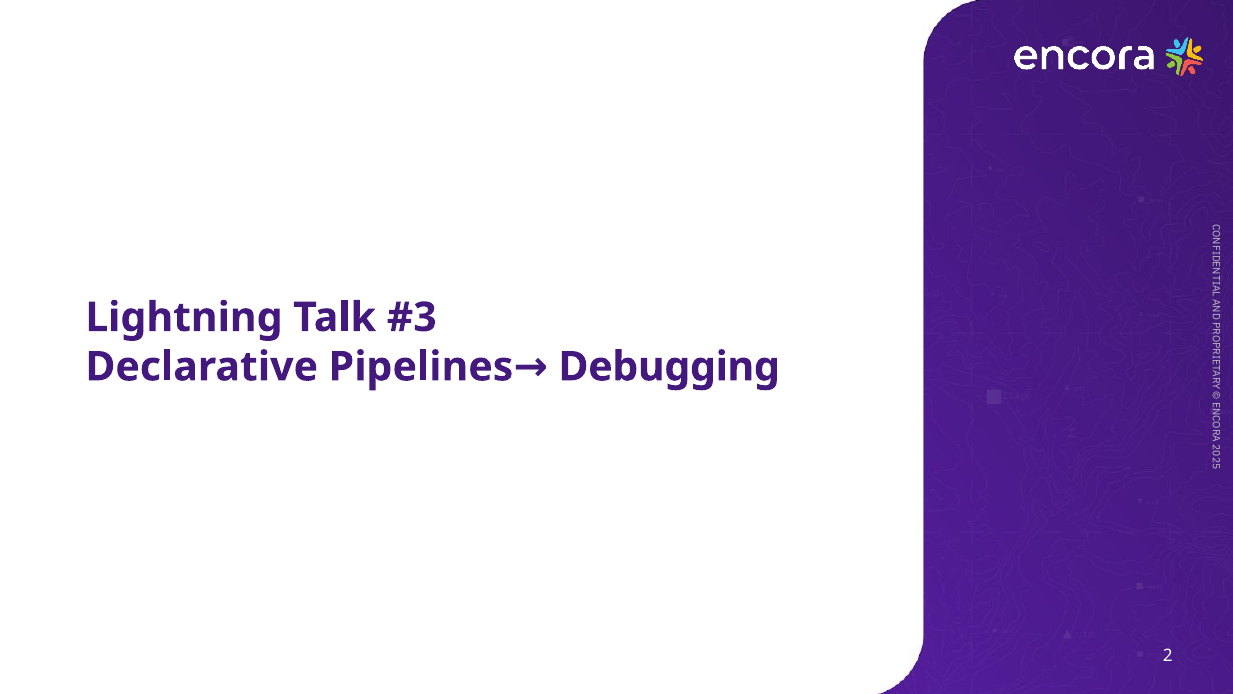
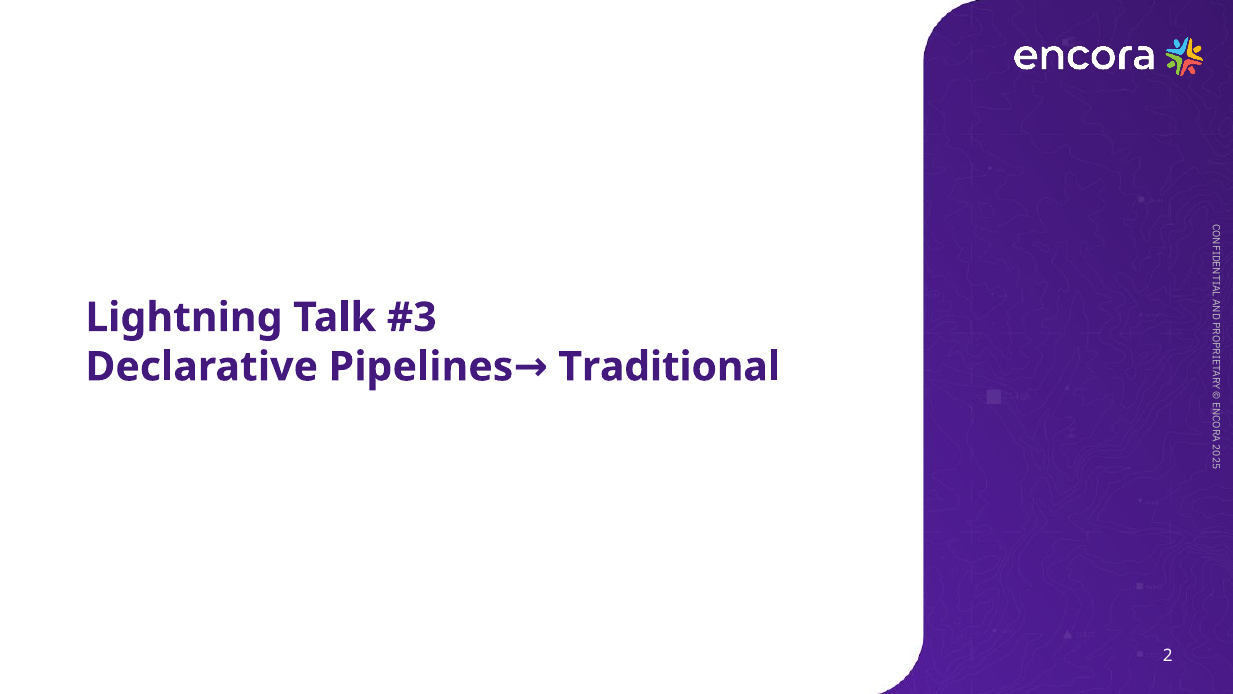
Debugging: Debugging -> Traditional (669, 367)
